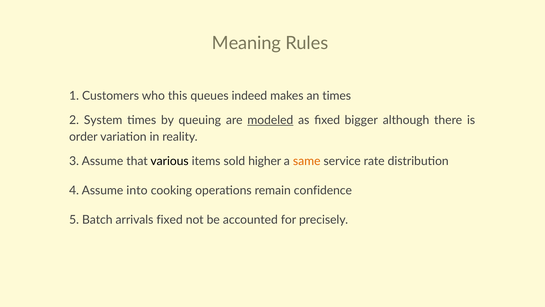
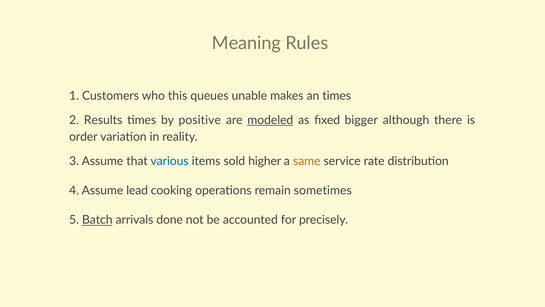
indeed: indeed -> unable (249, 96)
System: System -> Results (103, 120)
queuing: queuing -> positive (200, 120)
various colour: black -> blue (170, 161)
into: into -> lead (137, 190)
confidence: confidence -> sometimes (323, 190)
Batch underline: none -> present (97, 220)
arrivals fixed: fixed -> done (170, 220)
